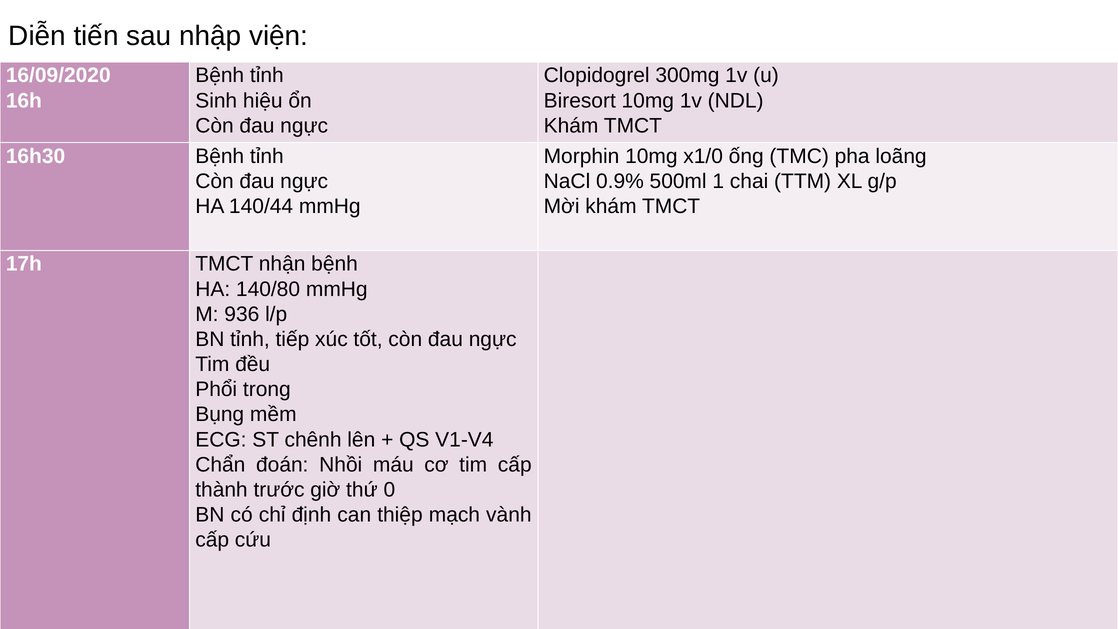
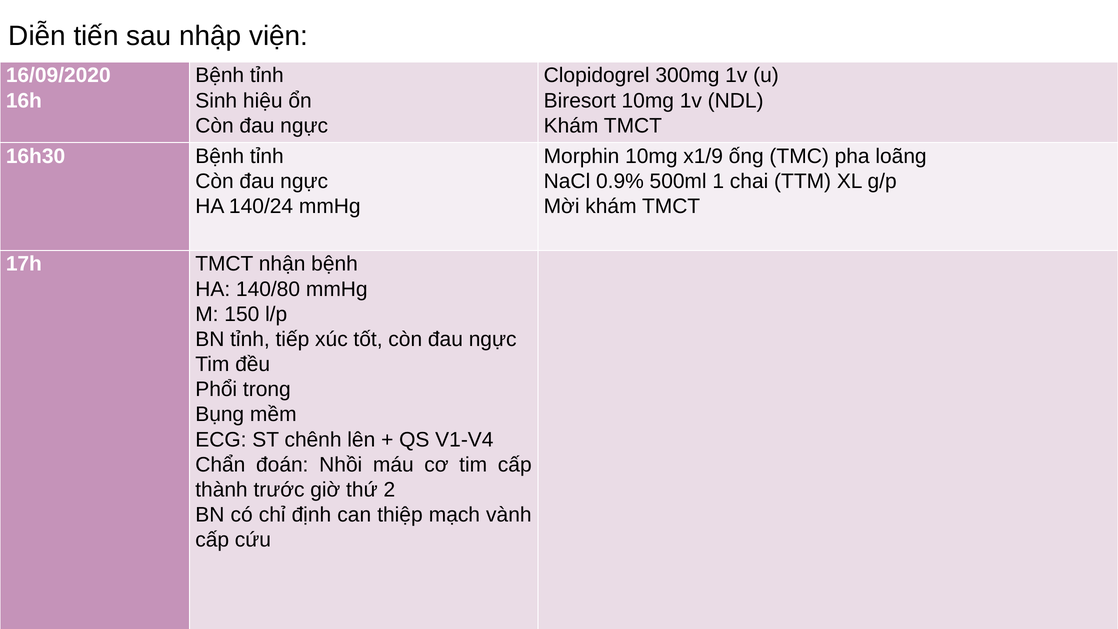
x1/0: x1/0 -> x1/9 (703, 156)
140/44: 140/44 -> 140/24 (261, 206)
936: 936 -> 150 (242, 314)
0: 0 -> 2 (389, 490)
